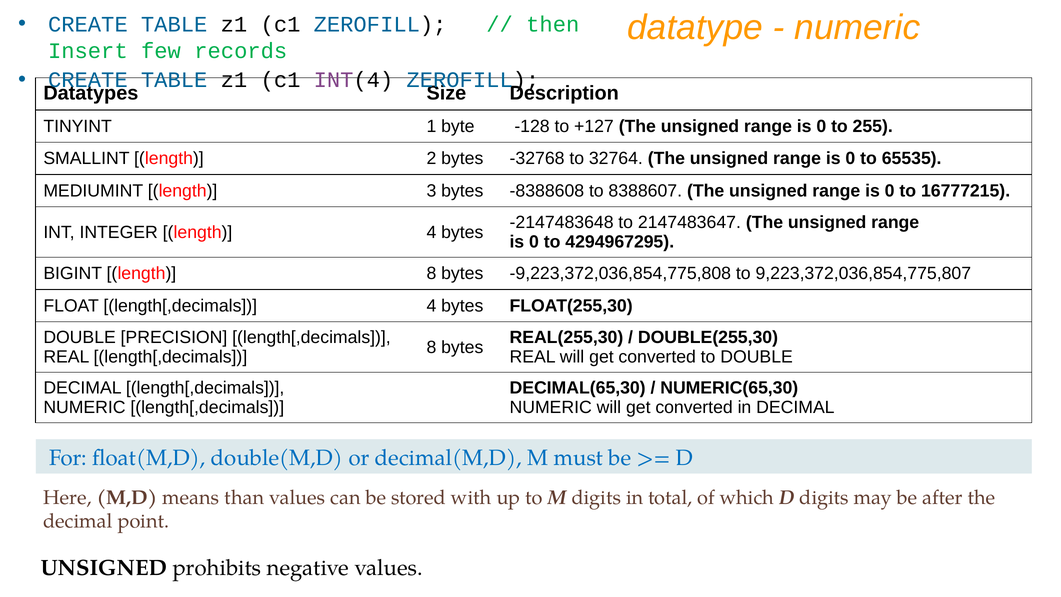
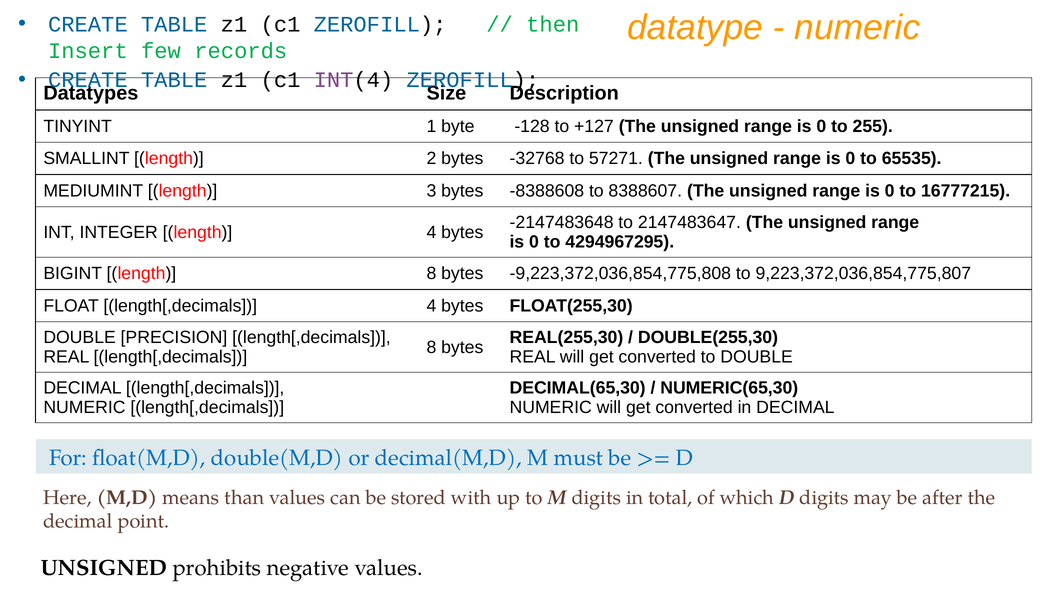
32764: 32764 -> 57271 (616, 159)
